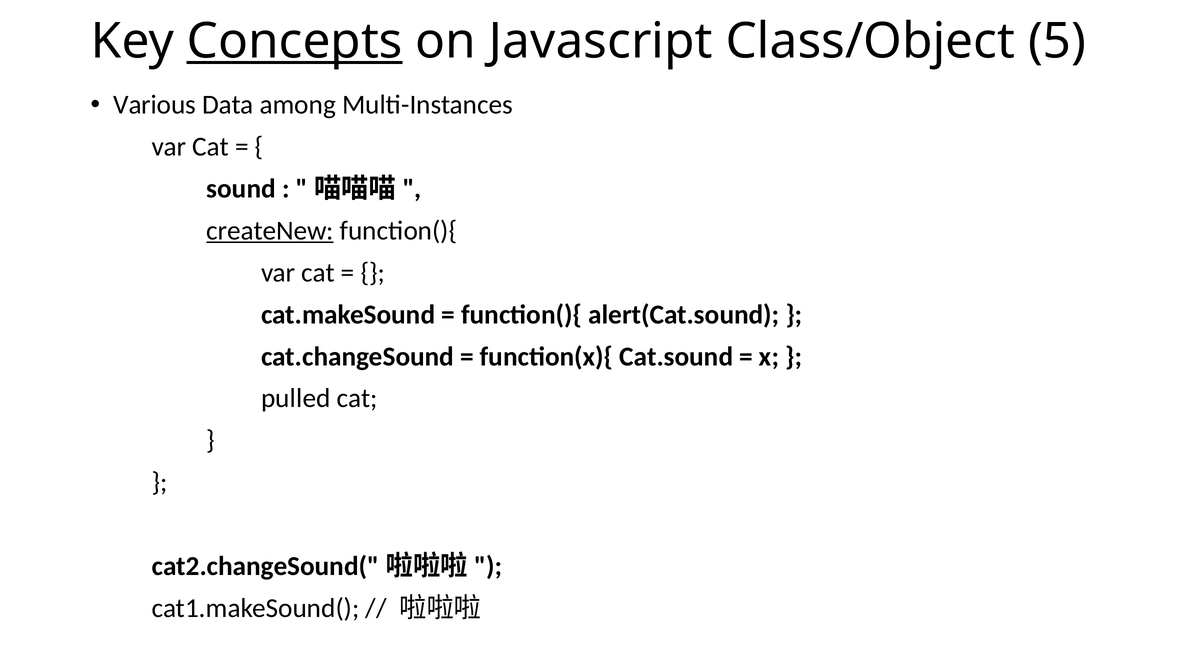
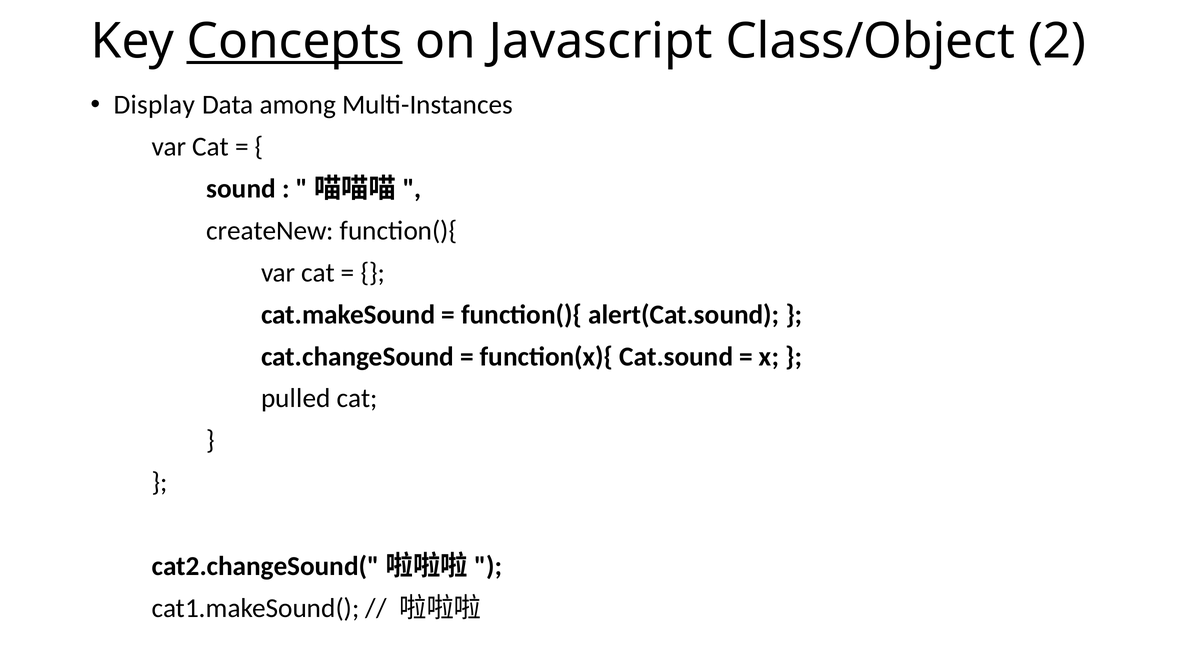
5: 5 -> 2 (1057, 41)
Various: Various -> Display (154, 105)
createNew underline: present -> none (270, 230)
